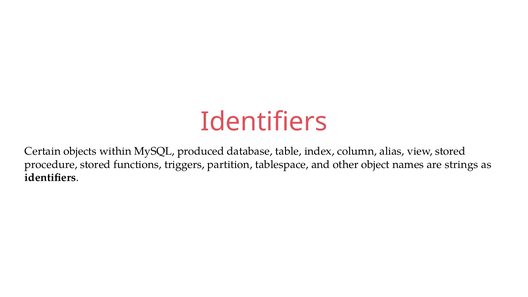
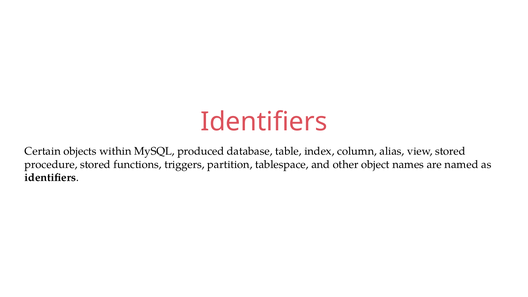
strings: strings -> named (462, 164)
